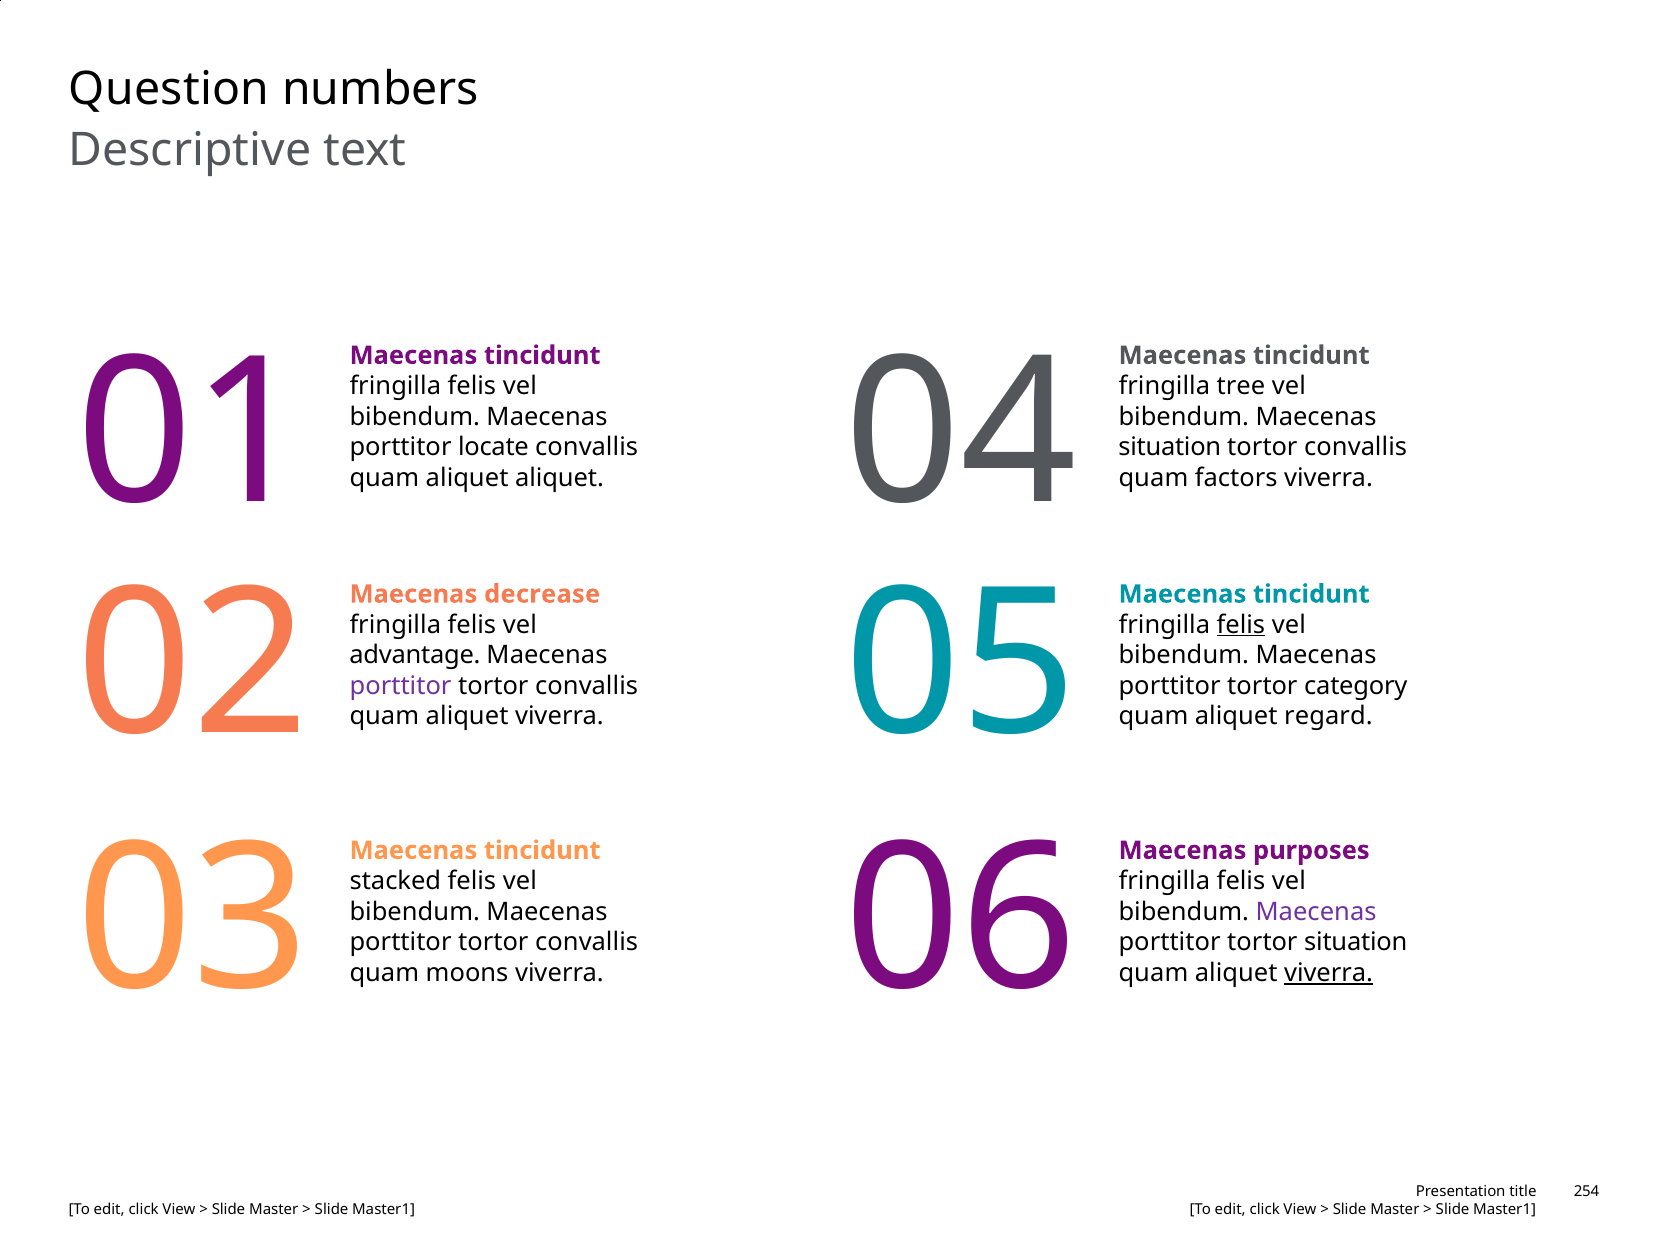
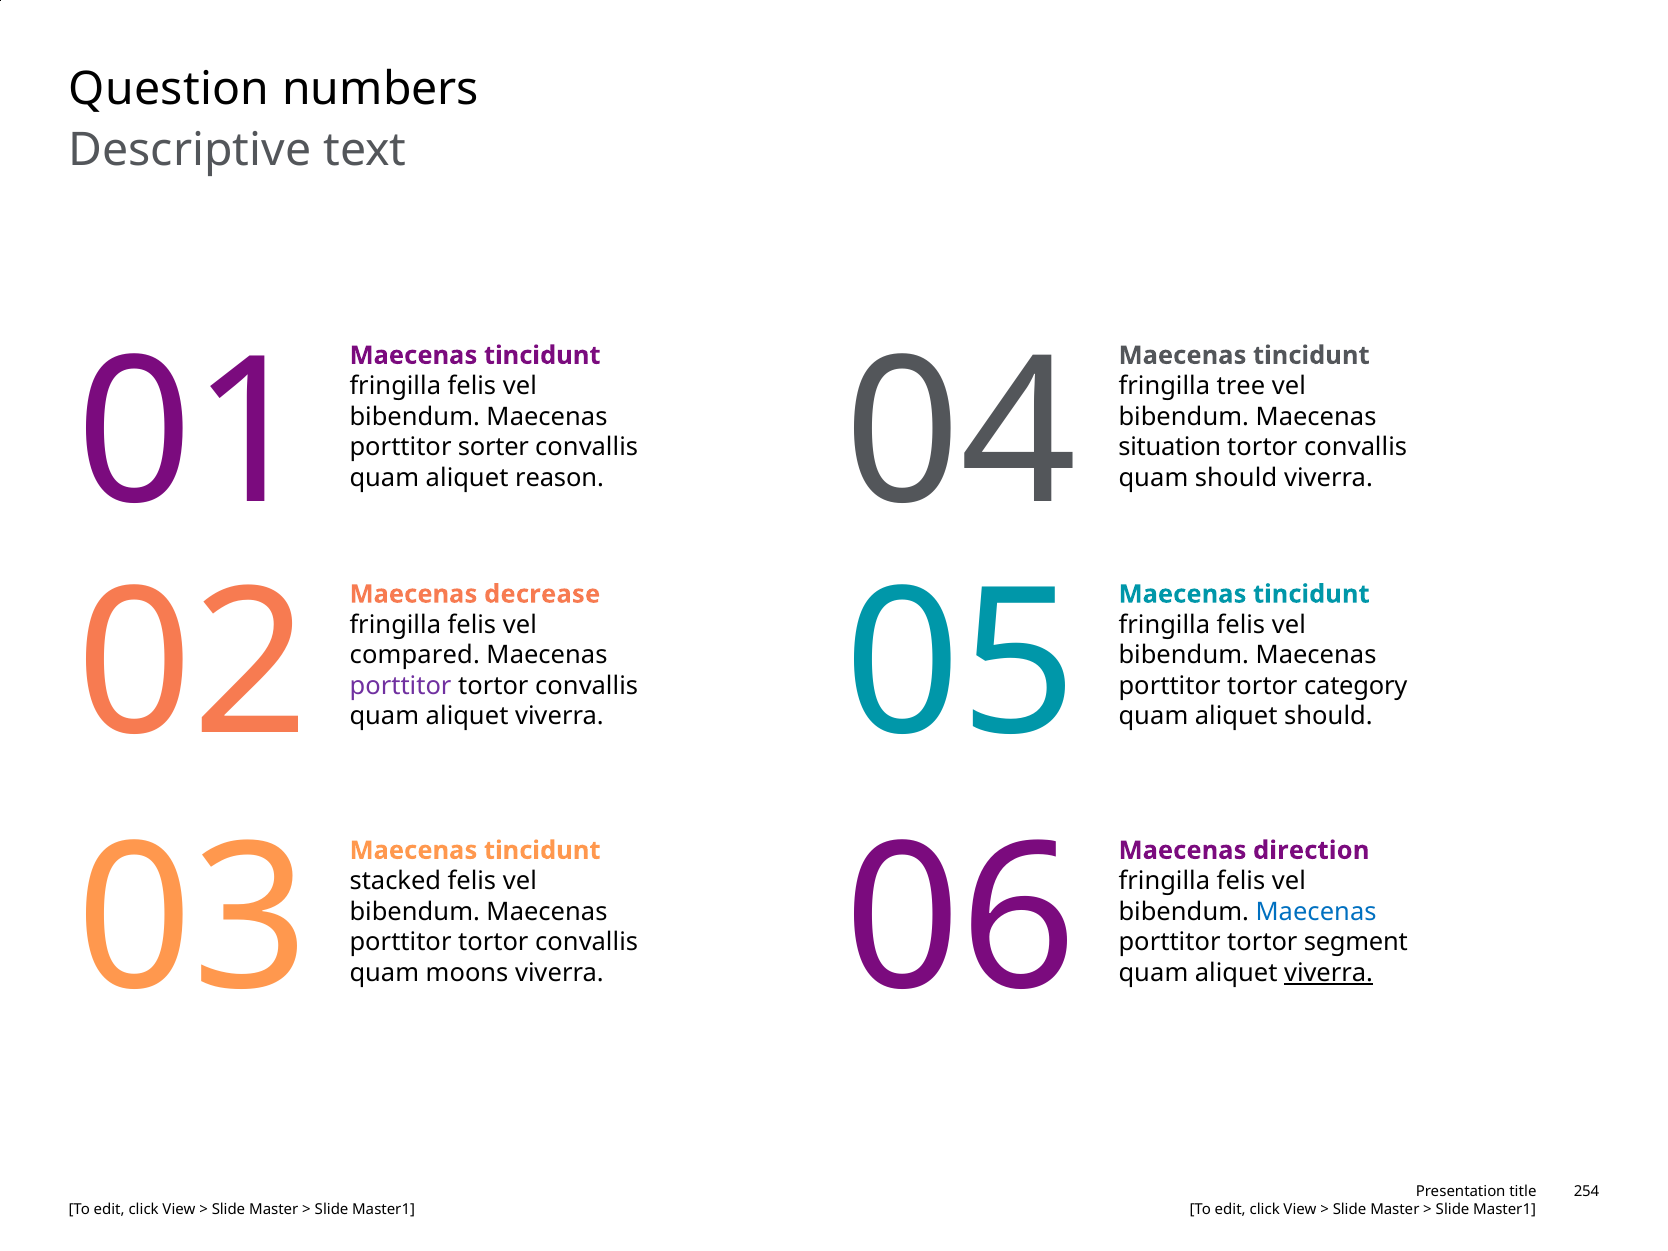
locate: locate -> sorter (493, 447)
aliquet aliquet: aliquet -> reason (559, 478)
quam factors: factors -> should (1236, 478)
felis underline: present -> none (1241, 625)
advantage: advantage -> compared (415, 655)
aliquet regard: regard -> should (1328, 717)
purposes: purposes -> direction (1311, 850)
Maecenas colour: purple -> blue (1316, 912)
tortor situation: situation -> segment (1356, 942)
